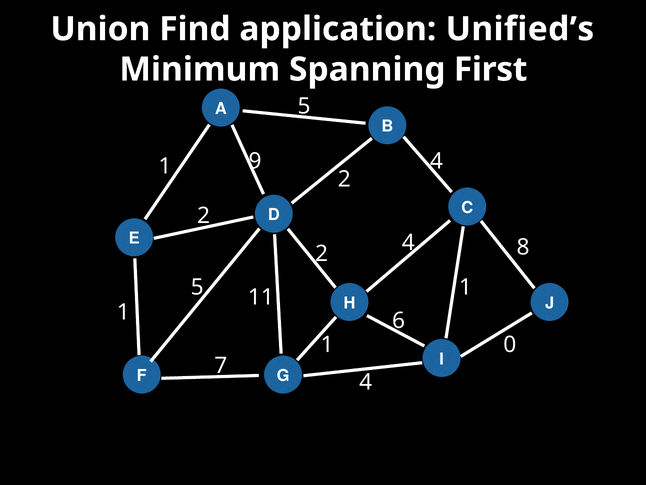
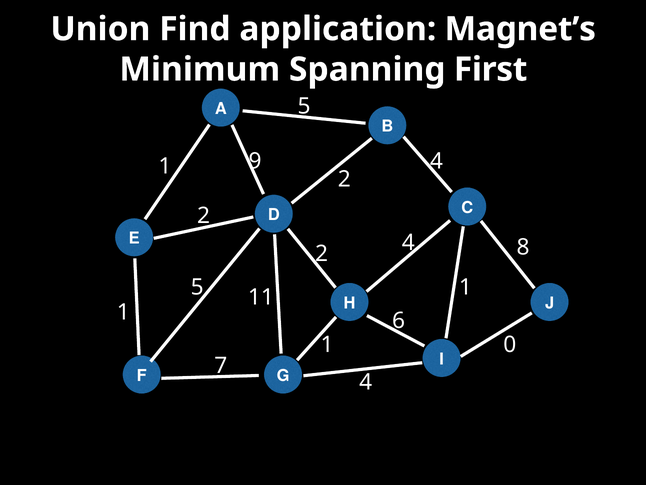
Unified’s: Unified’s -> Magnet’s (520, 29)
